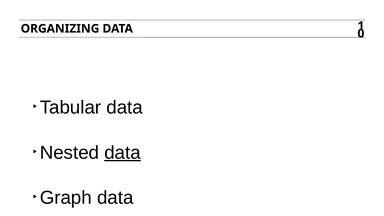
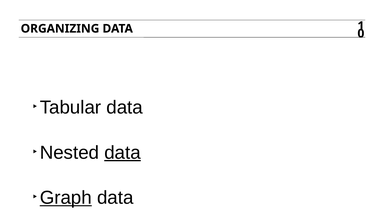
Graph underline: none -> present (66, 197)
